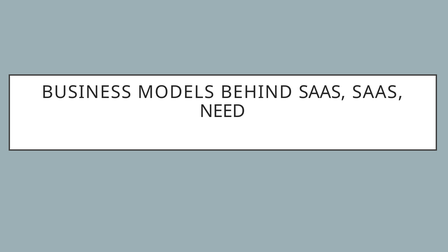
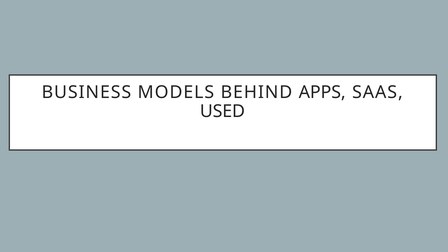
BEHIND SAAS: SAAS -> APPS (322, 92)
NEED: NEED -> USED (222, 111)
